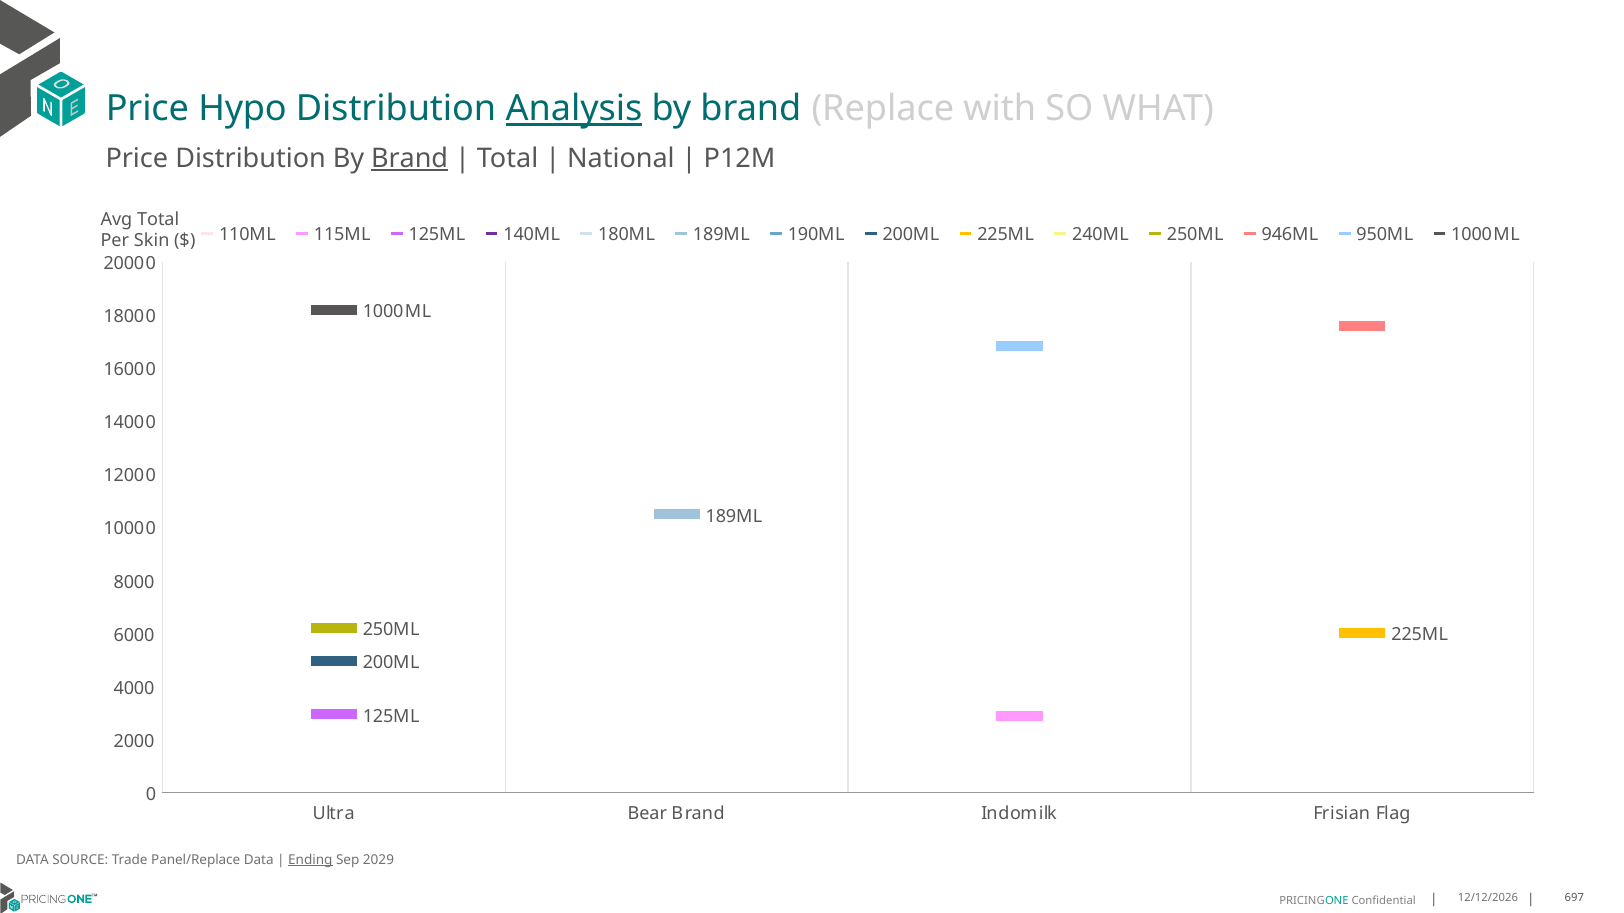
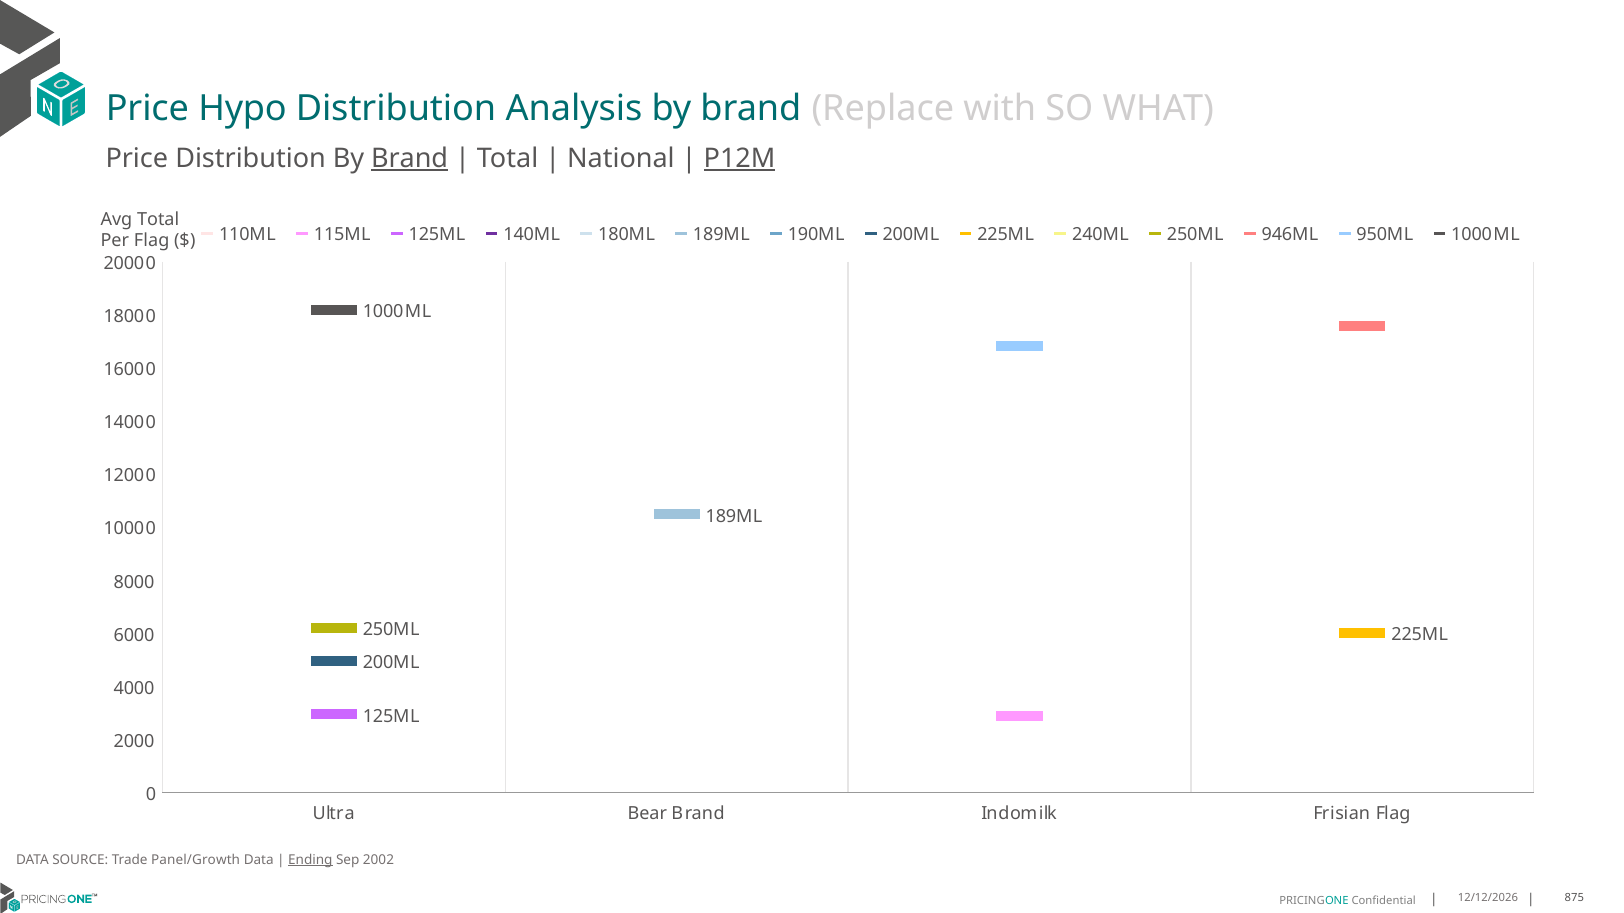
Analysis underline: present -> none (574, 109)
P12M underline: none -> present (740, 158)
Per Skin: Skin -> Flag (152, 241)
Panel/Replace: Panel/Replace -> Panel/Growth (196, 860)
2029: 2029 -> 2002 (378, 860)
697: 697 -> 875 (1574, 898)
